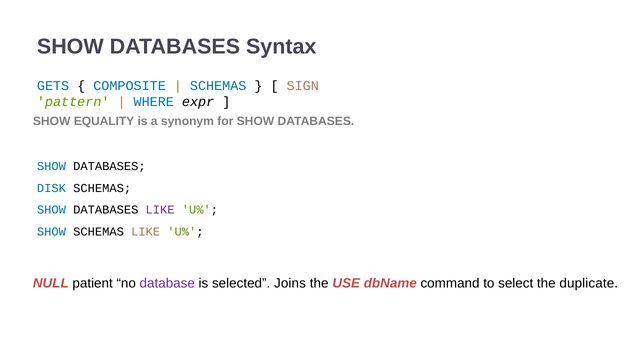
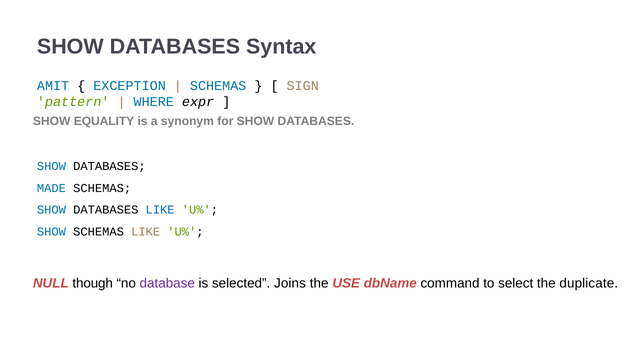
GETS: GETS -> AMIT (53, 86)
COMPOSITE: COMPOSITE -> EXCEPTION (130, 86)
DISK: DISK -> MADE (51, 188)
LIKE colour: purple -> blue (160, 210)
patient: patient -> though (93, 283)
